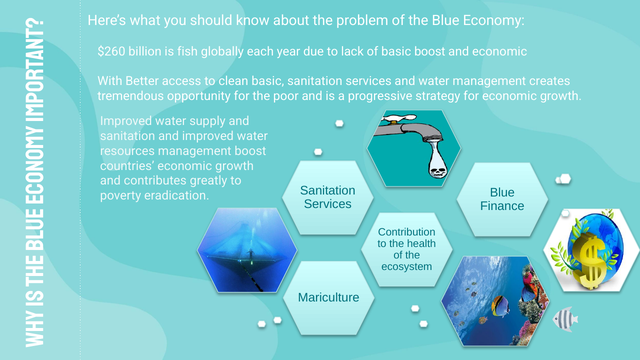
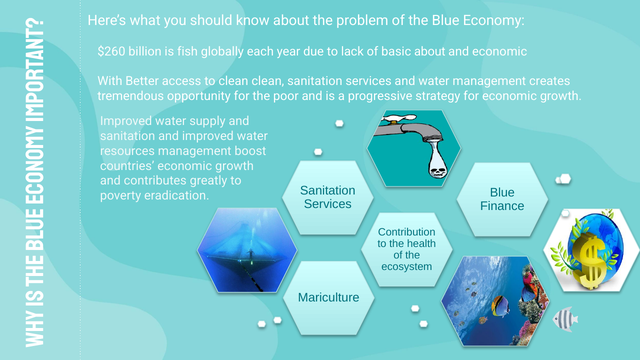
basic boost: boost -> about (430, 52)
clean basic: basic -> clean (268, 81)
